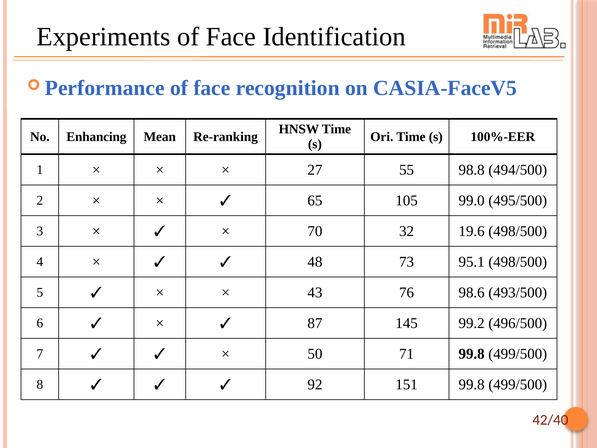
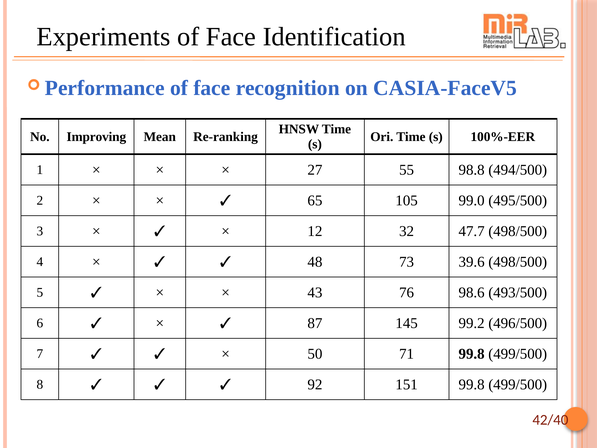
Enhancing: Enhancing -> Improving (96, 137)
70: 70 -> 12 (315, 231)
19.6: 19.6 -> 47.7 (472, 231)
95.1: 95.1 -> 39.6 (472, 262)
